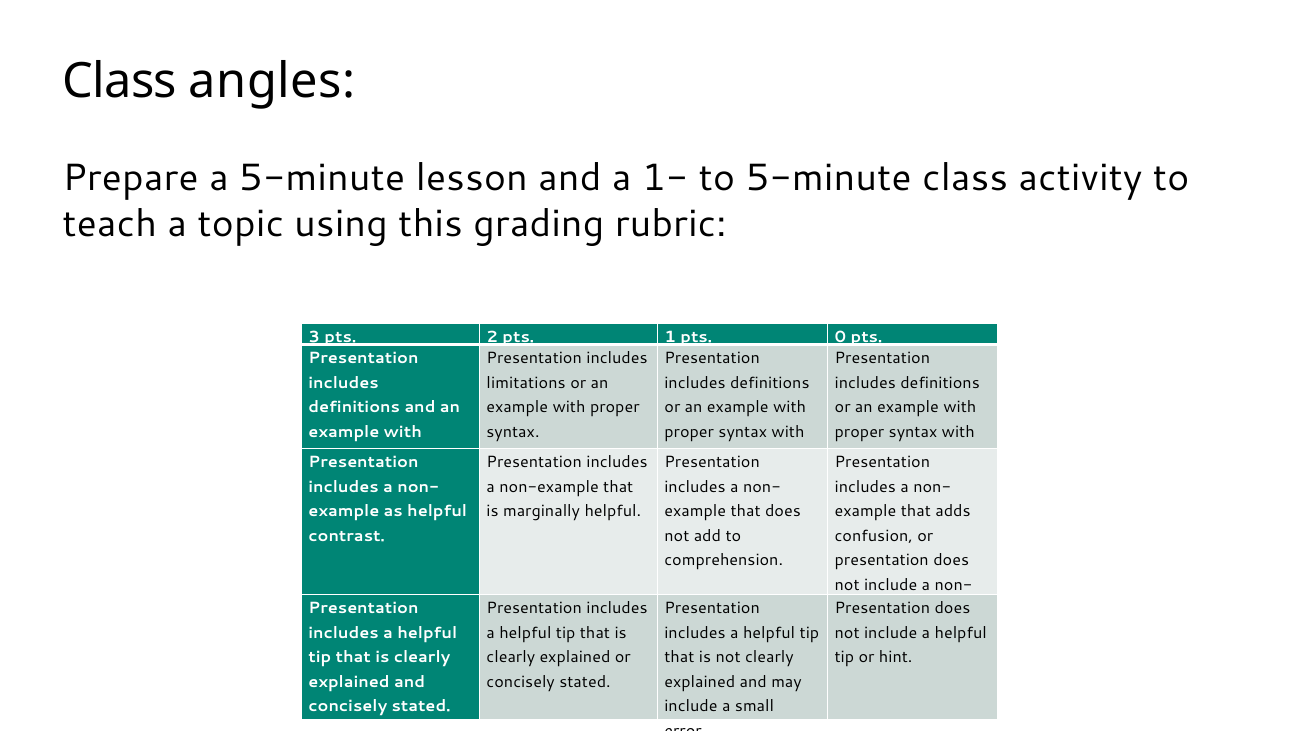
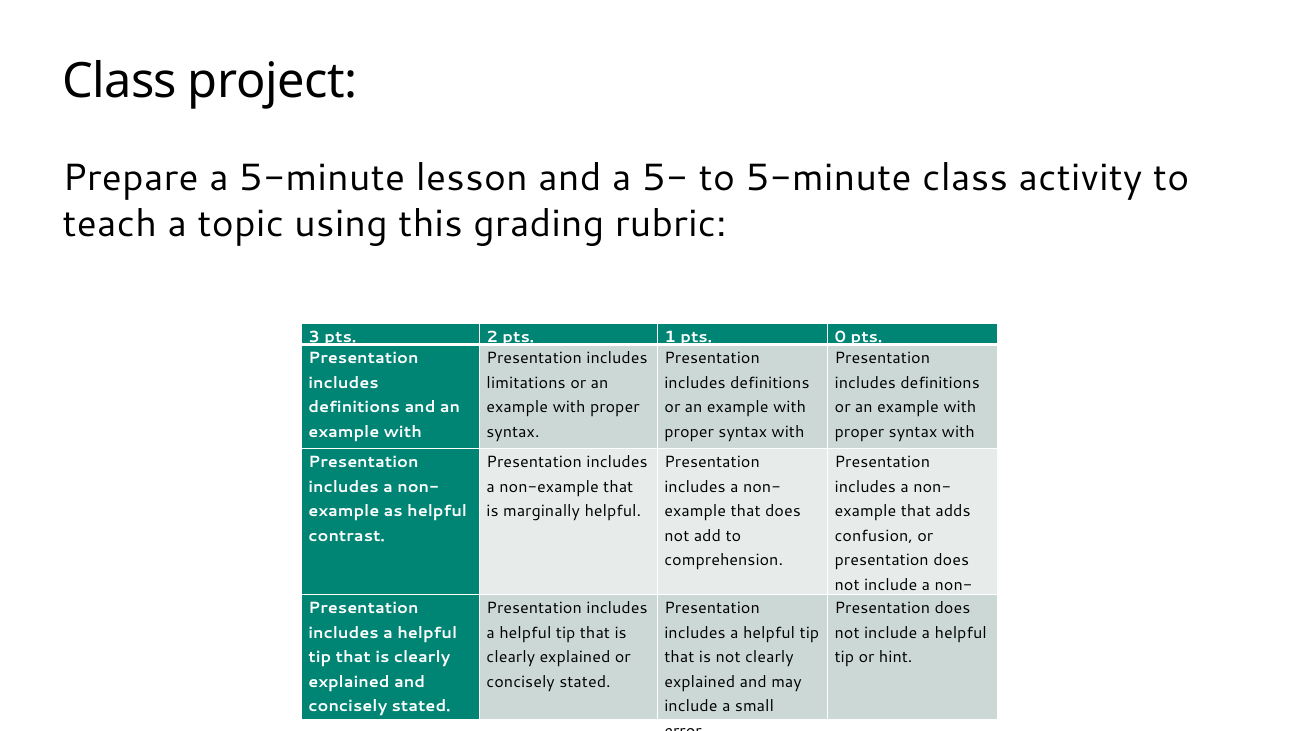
angles: angles -> project (273, 81)
1-: 1- -> 5- (665, 178)
